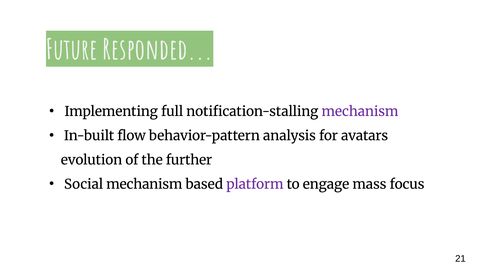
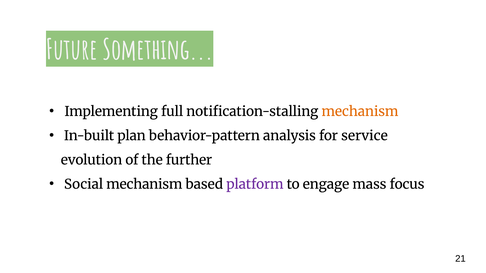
Responded: Responded -> Something (158, 50)
mechanism colour: purple -> orange (360, 112)
flow: flow -> plan (131, 136)
avatars: avatars -> service (364, 136)
